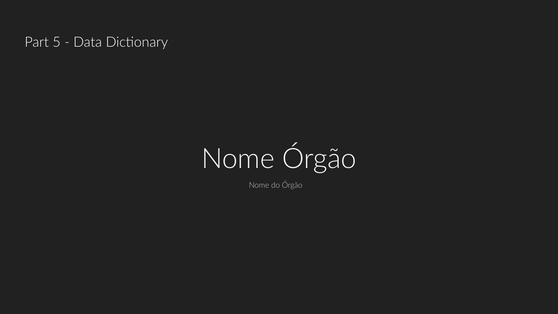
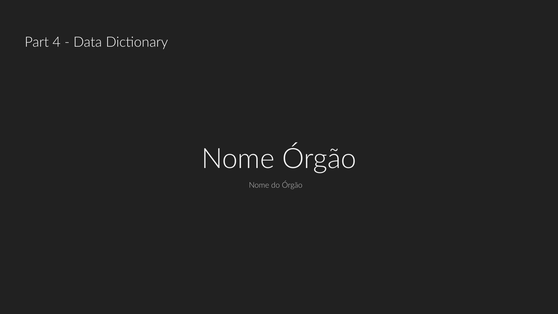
5: 5 -> 4 (57, 42)
